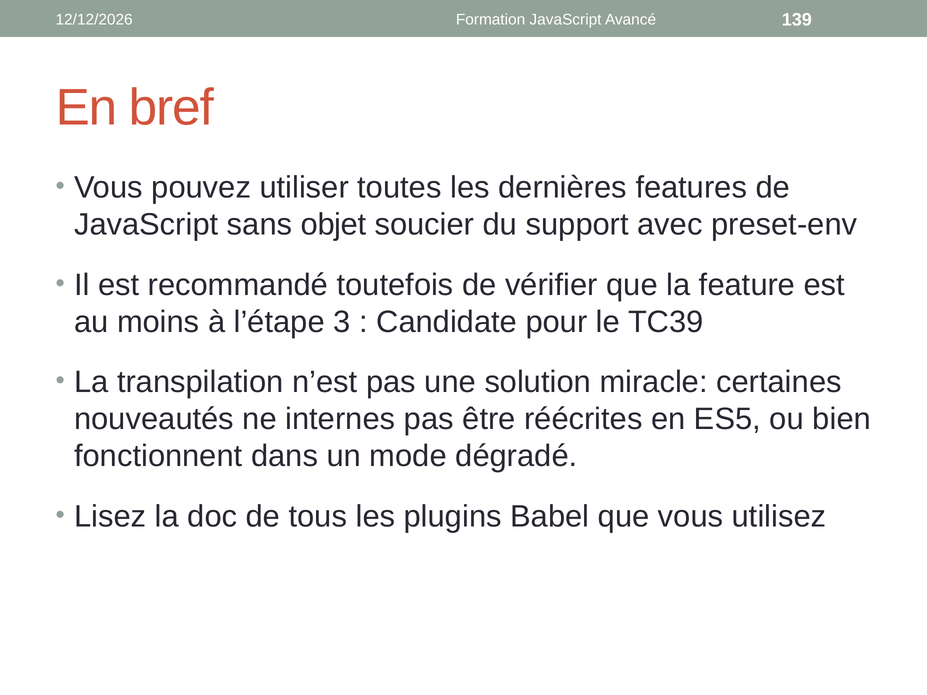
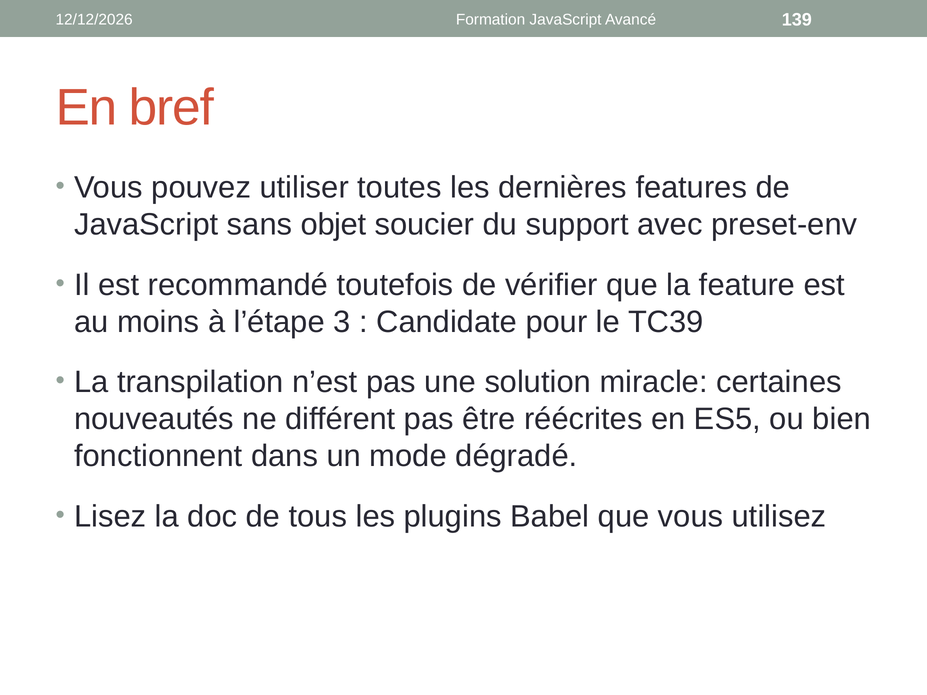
internes: internes -> différent (340, 419)
